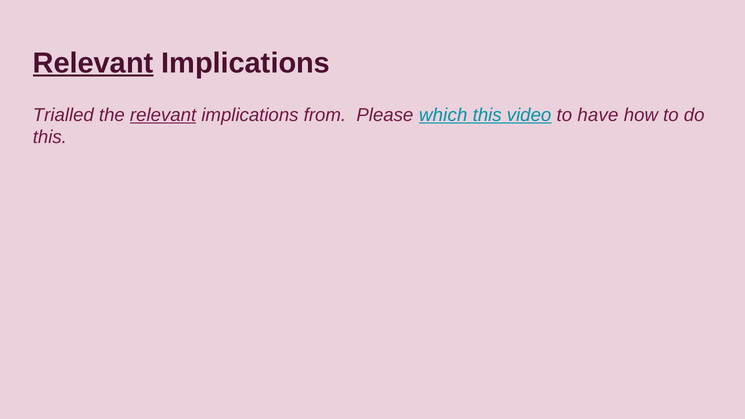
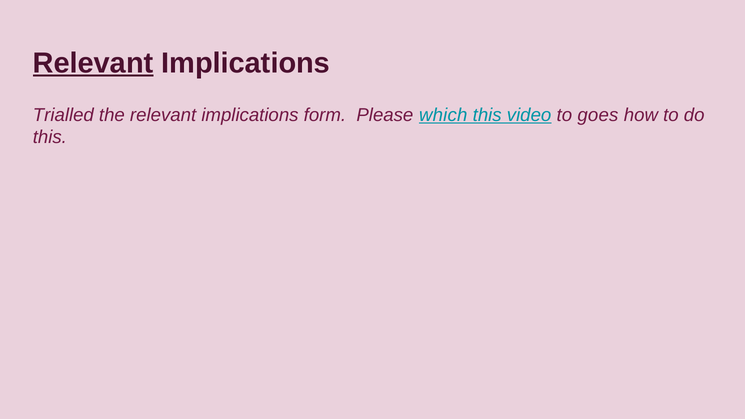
relevant underline: present -> none (163, 115)
from: from -> form (325, 115)
have: have -> goes (598, 115)
